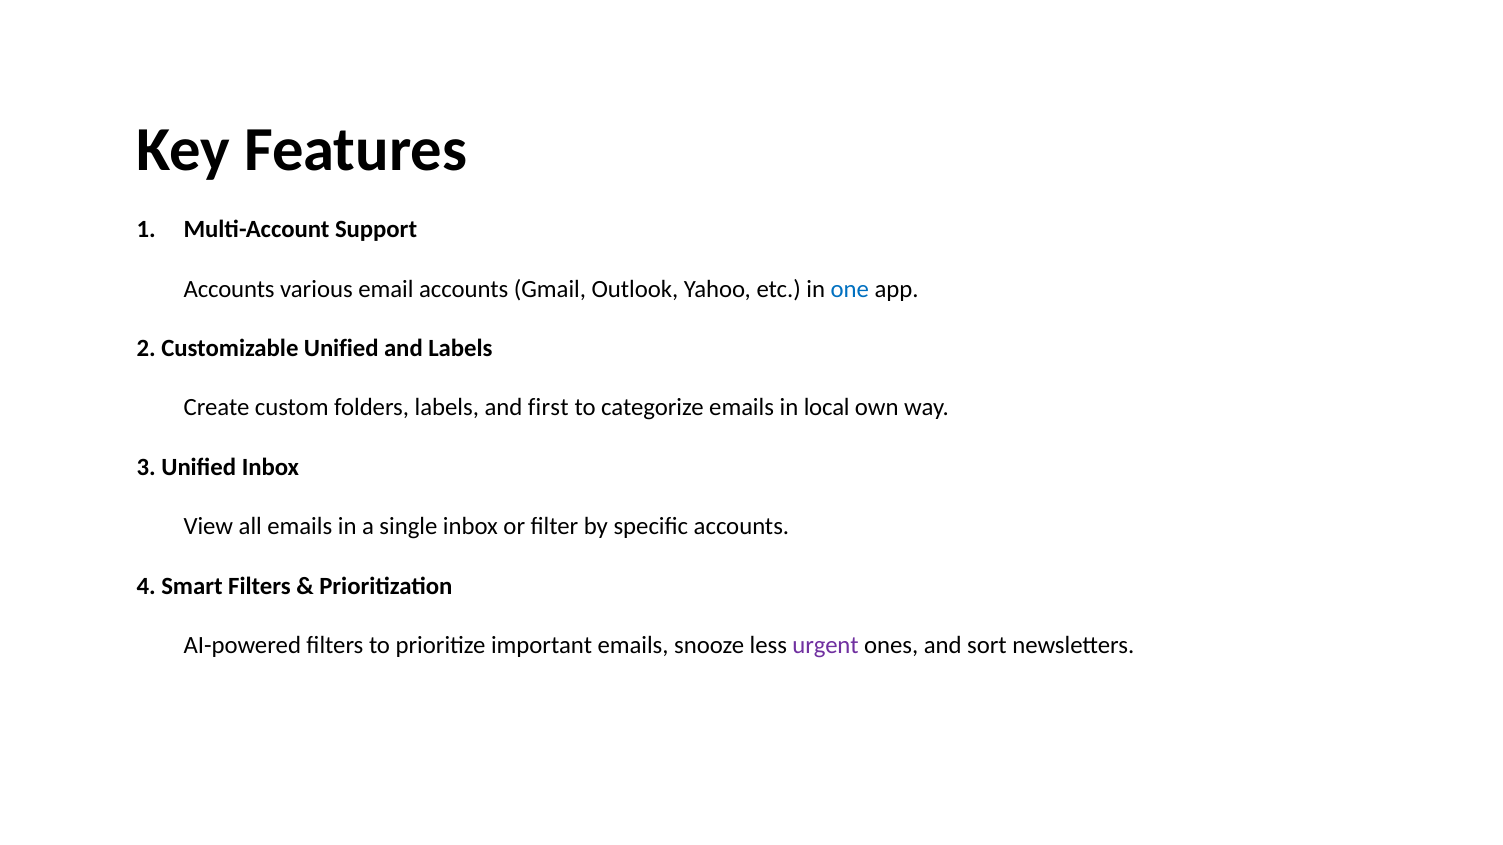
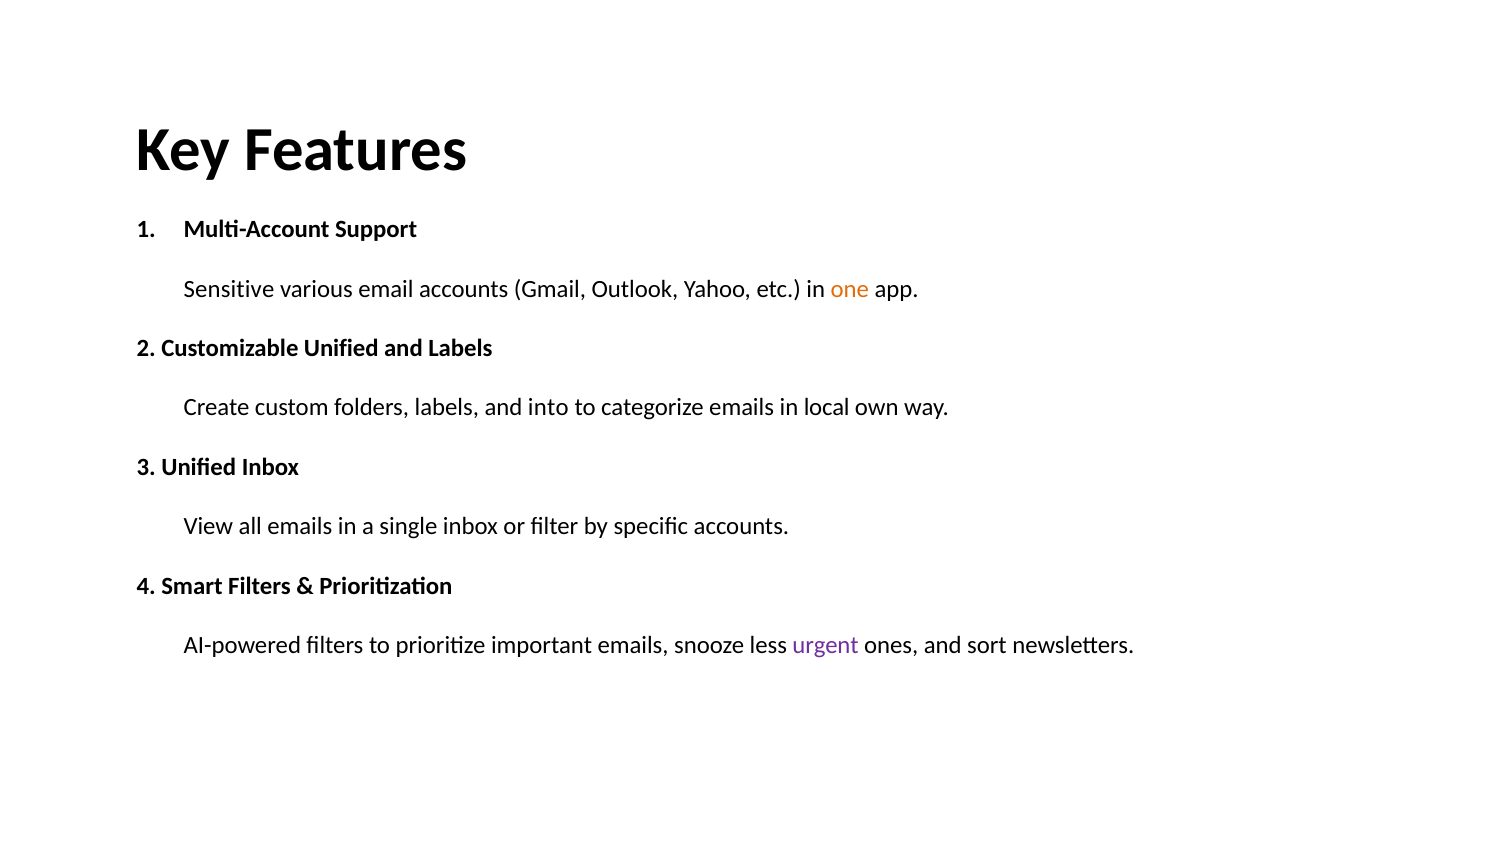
Accounts: Accounts -> Sensitive (229, 289)
one colour: blue -> orange (850, 289)
first: first -> into (548, 408)
